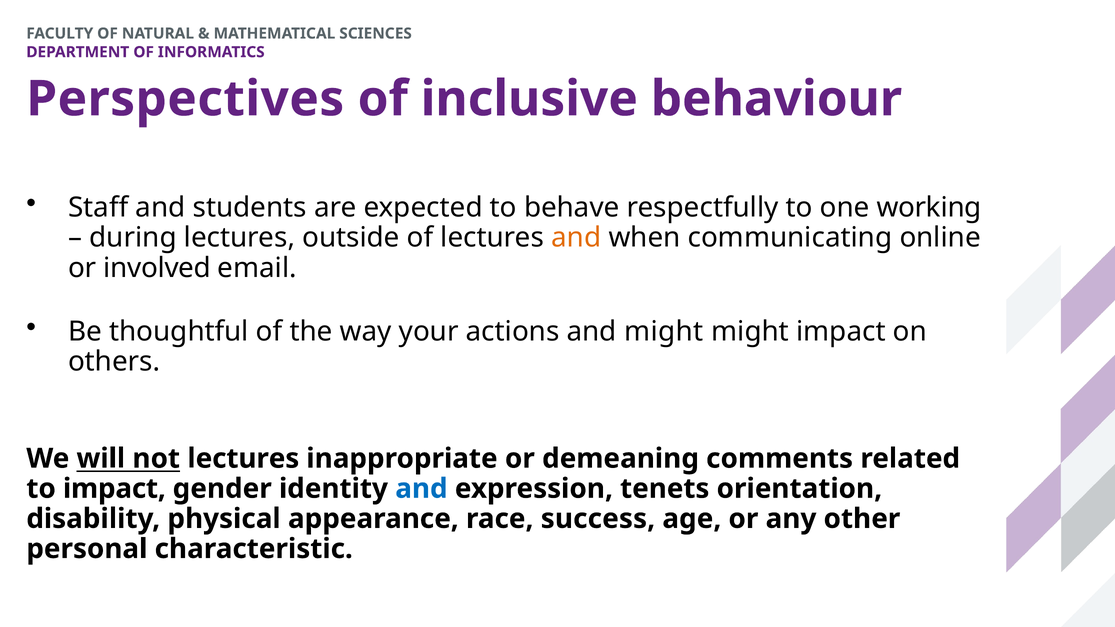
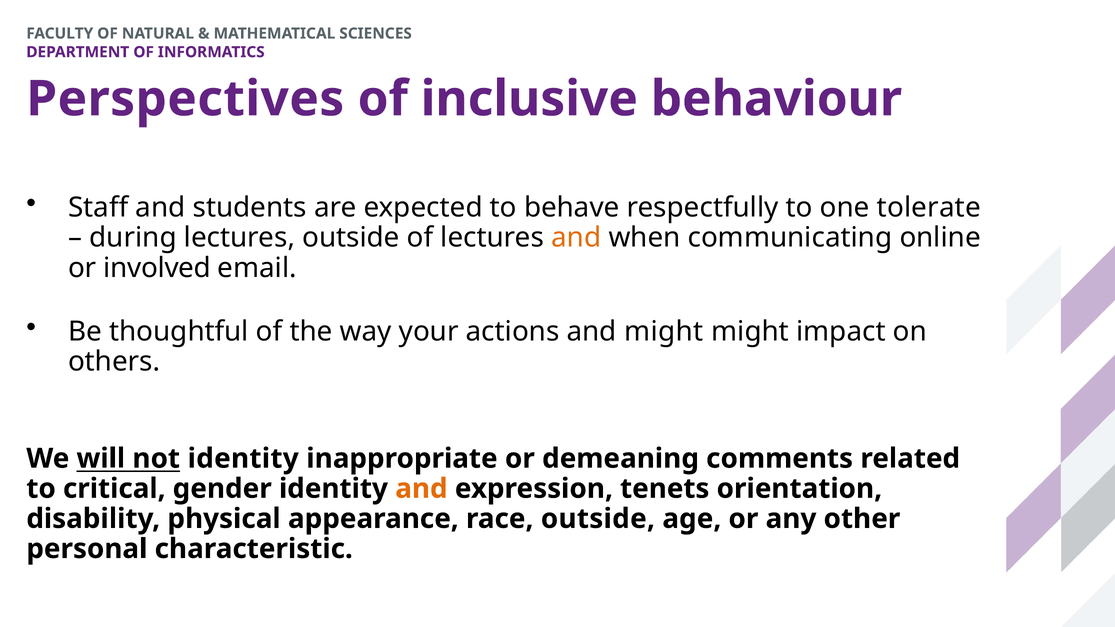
working: working -> tolerate (929, 208)
not lectures: lectures -> identity (243, 459)
to impact: impact -> critical (114, 489)
and colour: blue -> orange (421, 489)
race success: success -> outside (598, 519)
